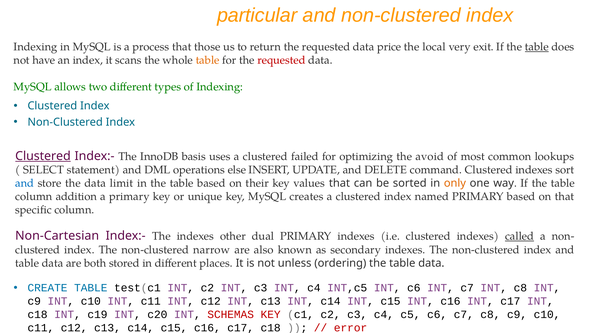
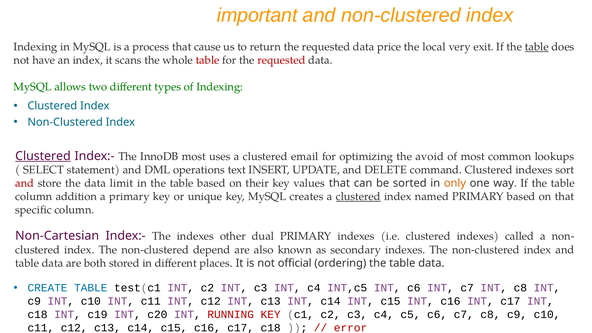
particular: particular -> important (257, 15)
those: those -> cause (207, 47)
table colour: orange -> red (208, 60)
InnoDB basis: basis -> most (194, 156)
failed: failed -> email (305, 156)
else: else -> text (237, 170)
and colour: blue -> red (25, 183)
clustered underline: none -> present (358, 197)
called underline: present -> none (520, 236)
narrow: narrow -> depend (212, 250)
unless: unless -> official (295, 263)
SCHEMAS: SCHEMAS -> RUNNING (231, 315)
